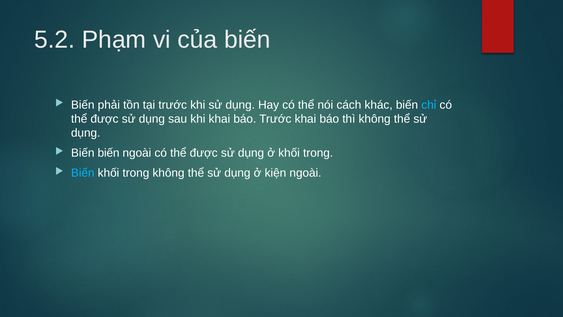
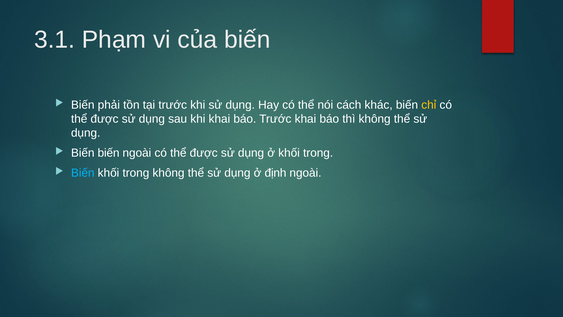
5.2: 5.2 -> 3.1 (55, 40)
chỉ colour: light blue -> yellow (429, 105)
kiện: kiện -> định (276, 173)
